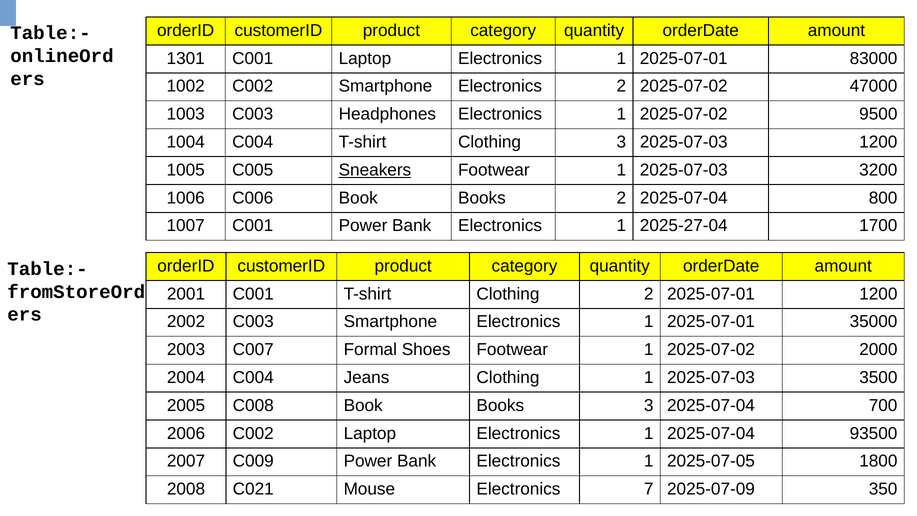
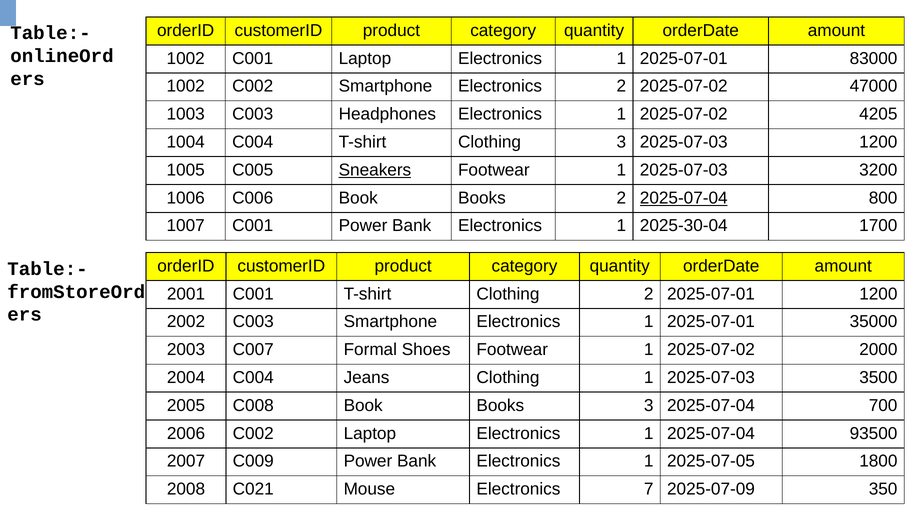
1301: 1301 -> 1002 (186, 58)
9500: 9500 -> 4205 (878, 114)
2025-07-04 underline: none -> present (684, 198)
2025-27-04: 2025-27-04 -> 2025-30-04 (684, 226)
